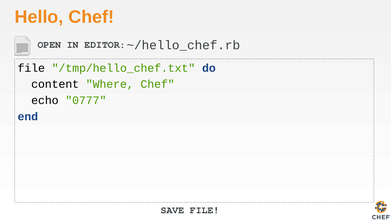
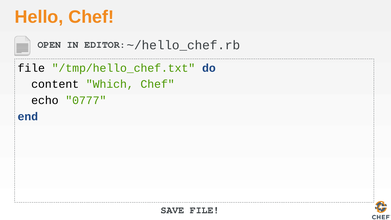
Where: Where -> Which (110, 84)
